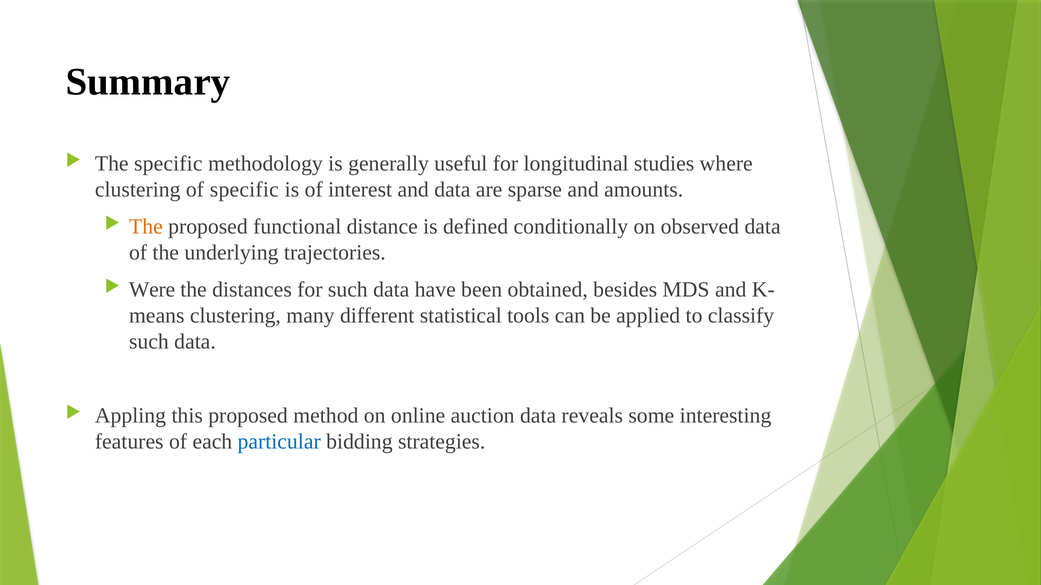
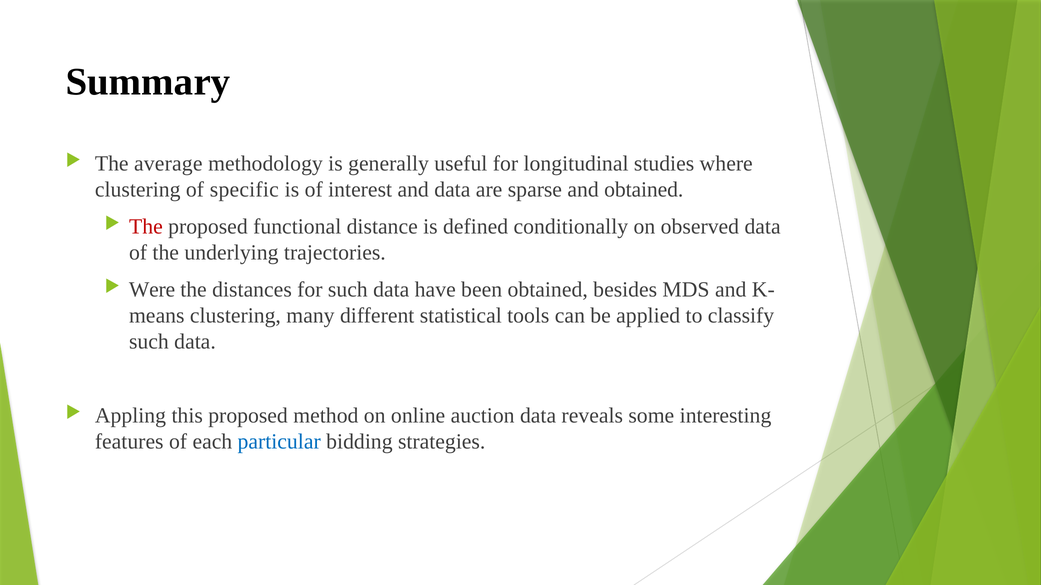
The specific: specific -> average (168, 164)
and amounts: amounts -> obtained (644, 190)
The colour: orange -> red (146, 227)
